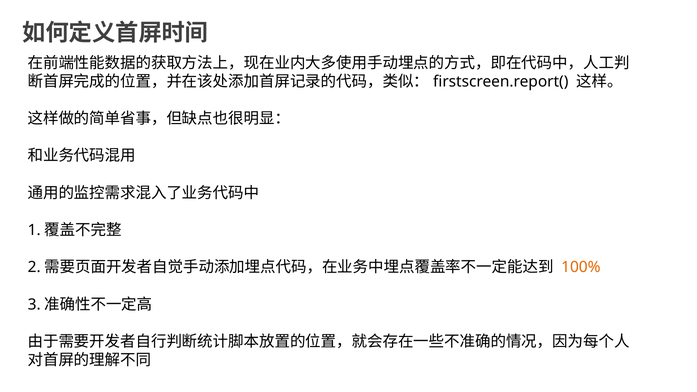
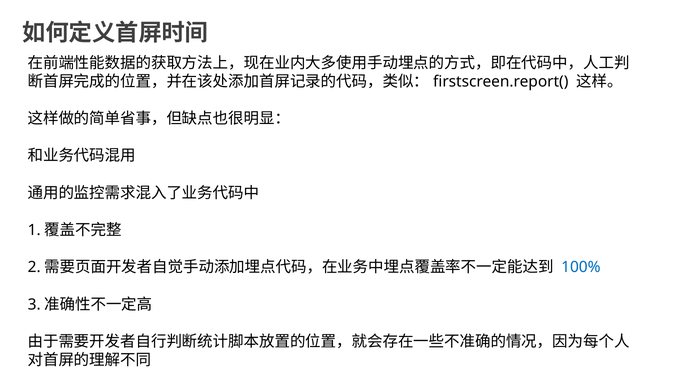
100% colour: orange -> blue (581, 267)
